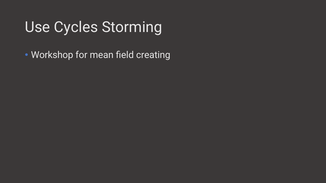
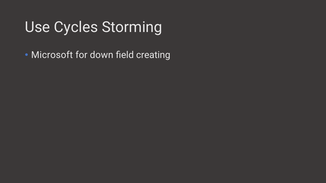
Workshop: Workshop -> Microsoft (52, 55)
mean: mean -> down (102, 55)
